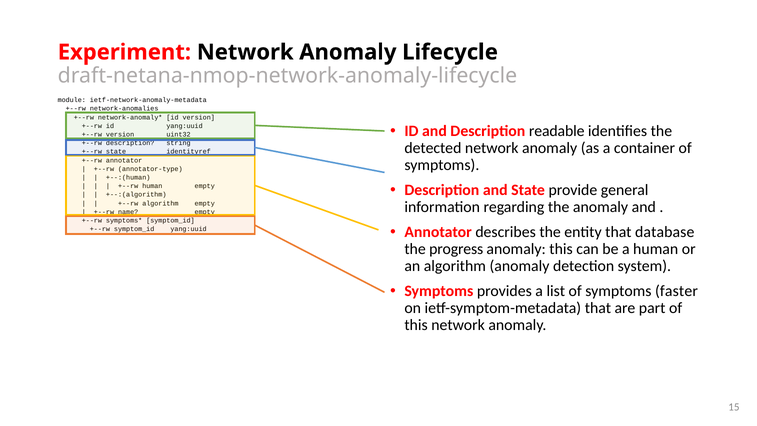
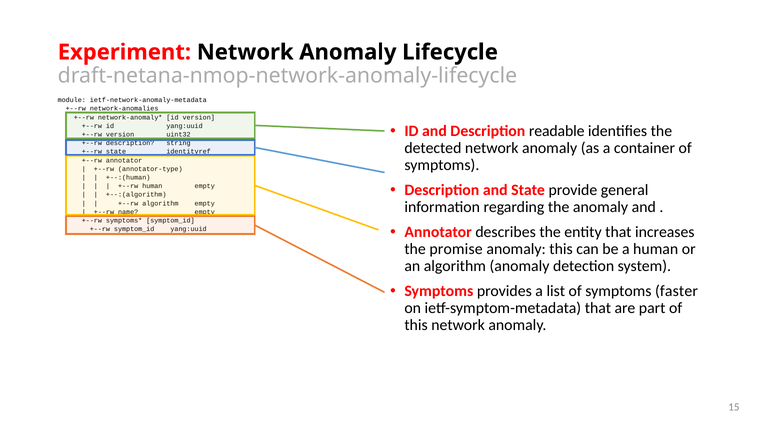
database: database -> increases (665, 232)
progress: progress -> promise (456, 249)
